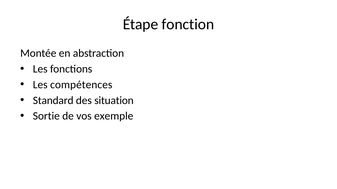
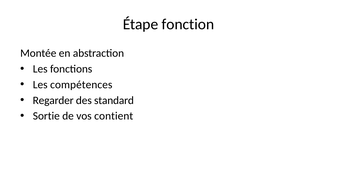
Standard: Standard -> Regarder (53, 101)
situation: situation -> standard (114, 101)
exemple: exemple -> contient (114, 116)
